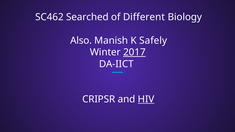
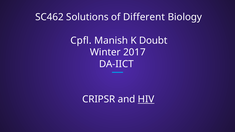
Searched: Searched -> Solutions (87, 17)
Also: Also -> Cpfl (81, 41)
Safely: Safely -> Doubt (153, 41)
2017 underline: present -> none (134, 52)
